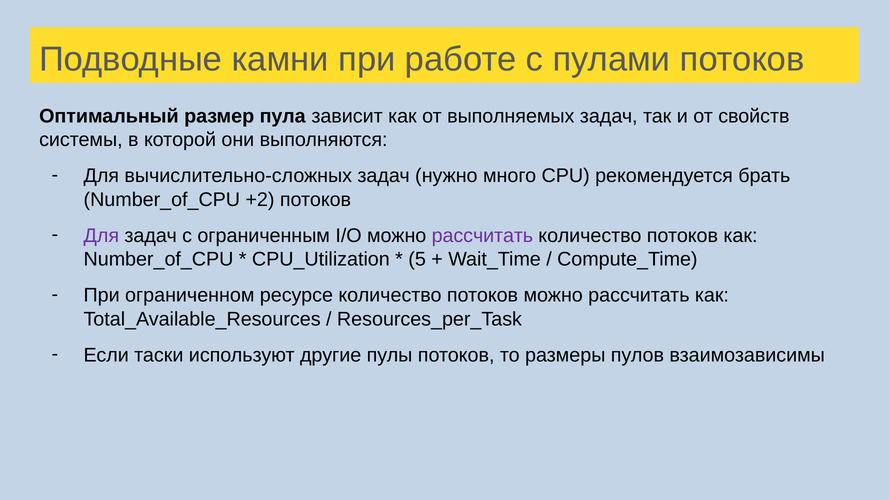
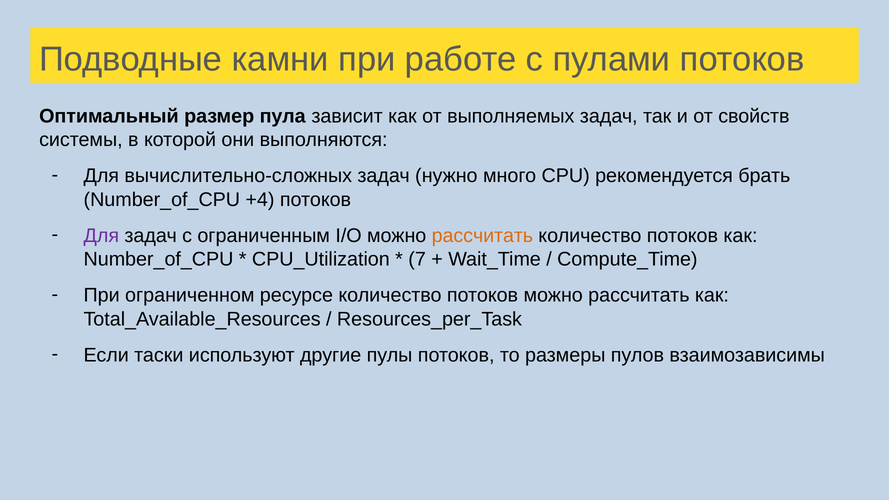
+2: +2 -> +4 (260, 200)
рассчитать colour: purple -> orange (482, 236)
5: 5 -> 7 (417, 259)
